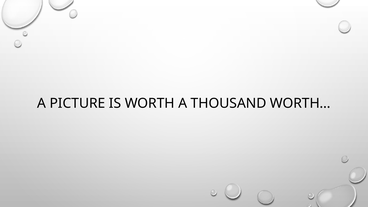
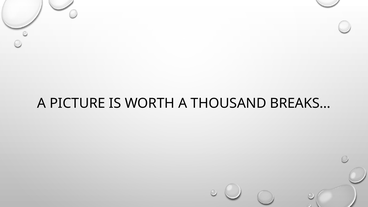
WORTH…: WORTH… -> BREAKS… (300, 103)
